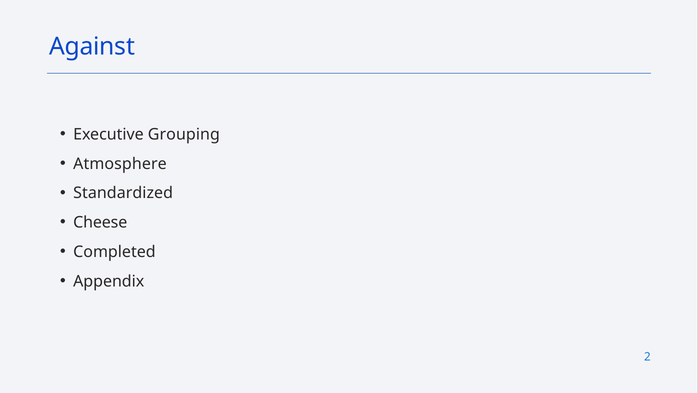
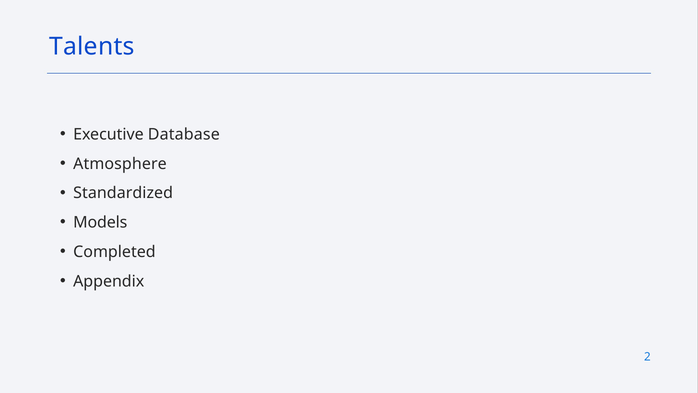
Against: Against -> Talents (92, 47)
Grouping: Grouping -> Database (184, 134)
Cheese: Cheese -> Models (100, 222)
